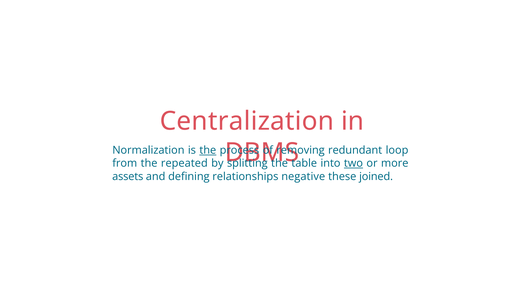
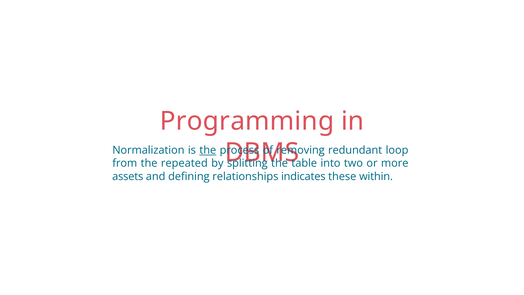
Centralization: Centralization -> Programming (247, 121)
two underline: present -> none (353, 163)
negative: negative -> indicates (303, 176)
joined: joined -> within (376, 176)
